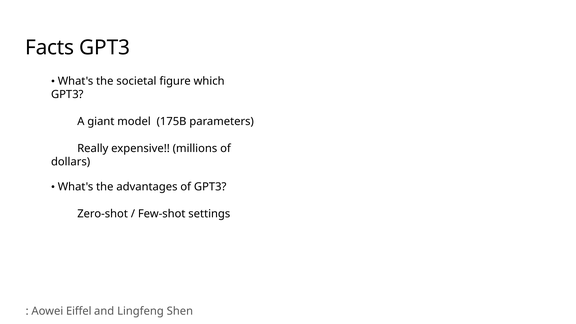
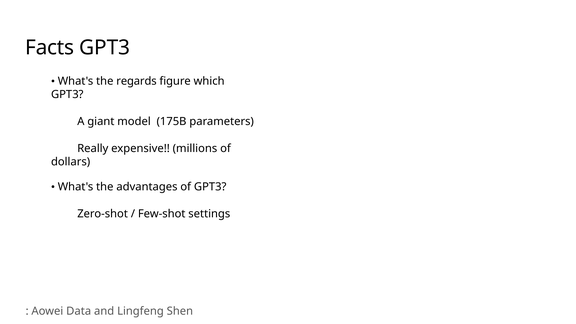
societal: societal -> regards (136, 81)
Eiffel: Eiffel -> Data (79, 311)
